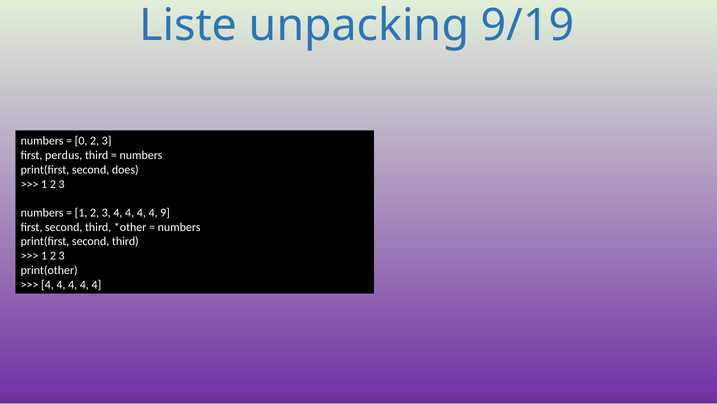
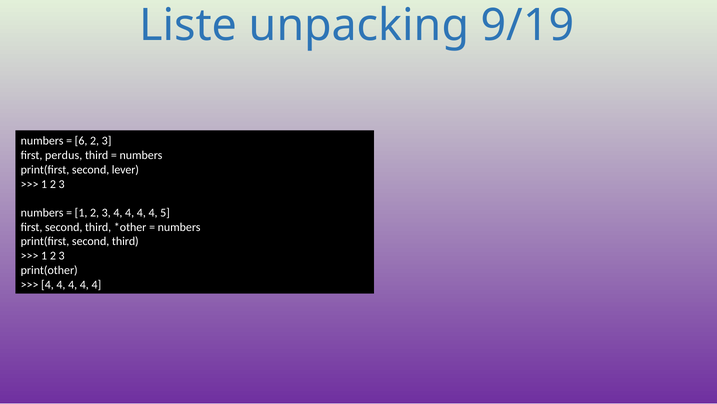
0: 0 -> 6 (81, 141)
does: does -> lever (125, 169)
9: 9 -> 5 (165, 212)
